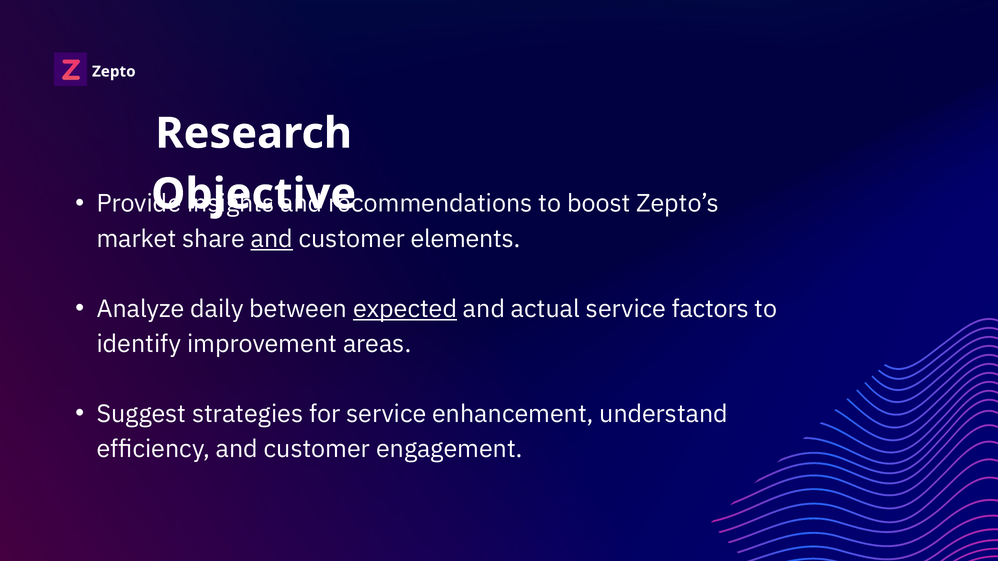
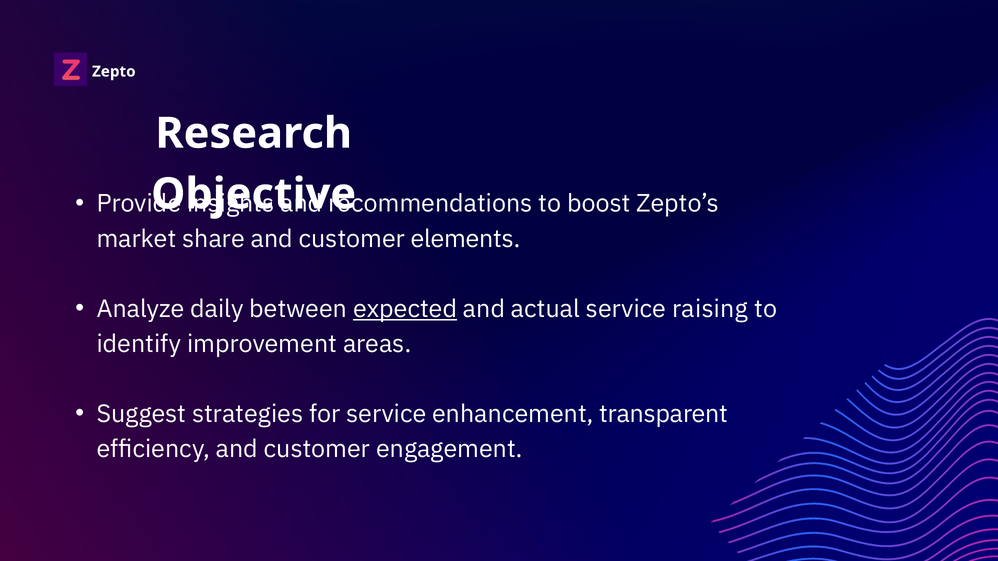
and underline: present -> none (272, 239)
factors: factors -> raising (710, 309)
understand: understand -> transparent (664, 414)
